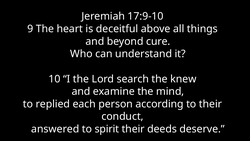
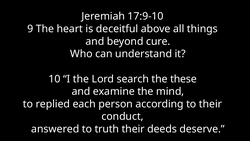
knew: knew -> these (183, 79)
spirit: spirit -> truth (107, 129)
